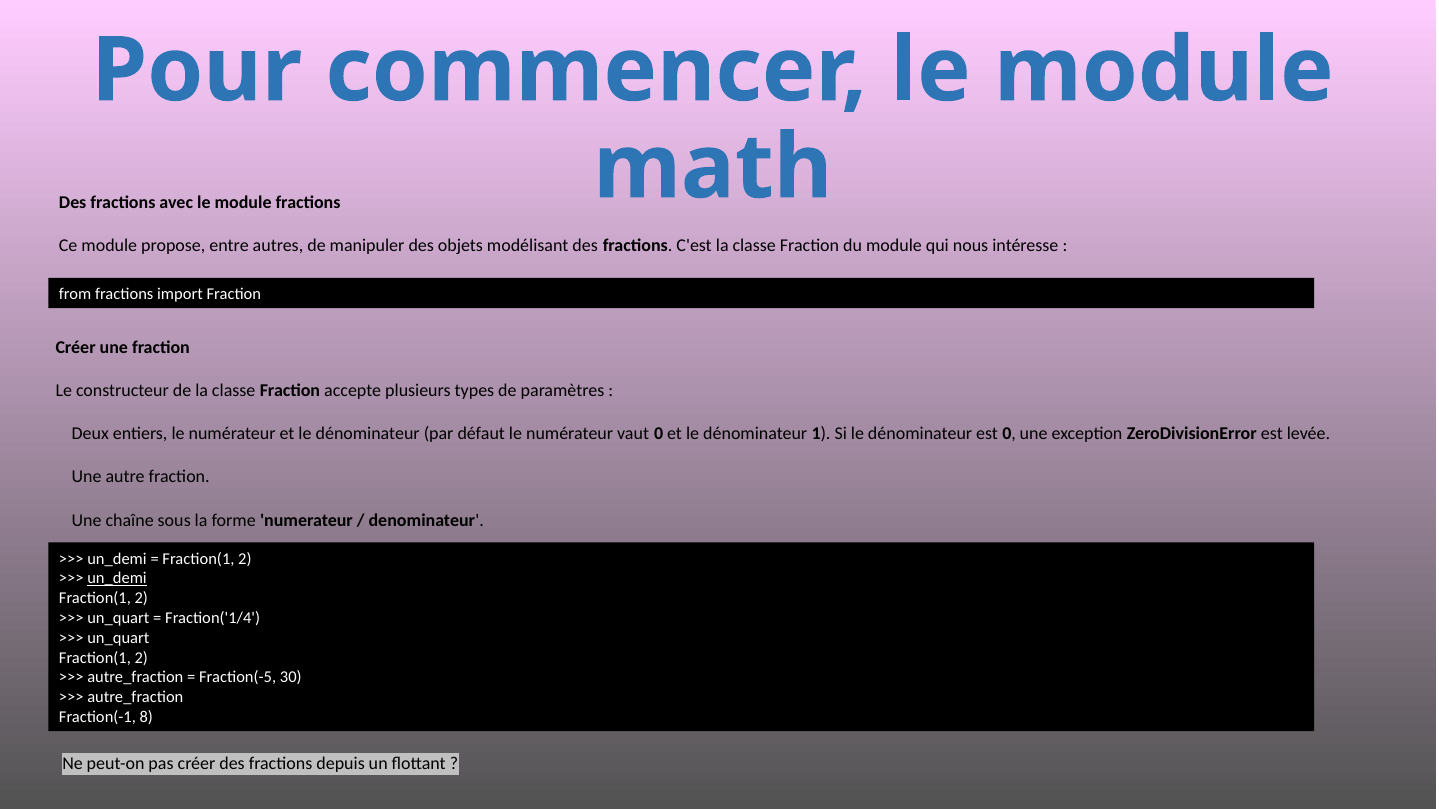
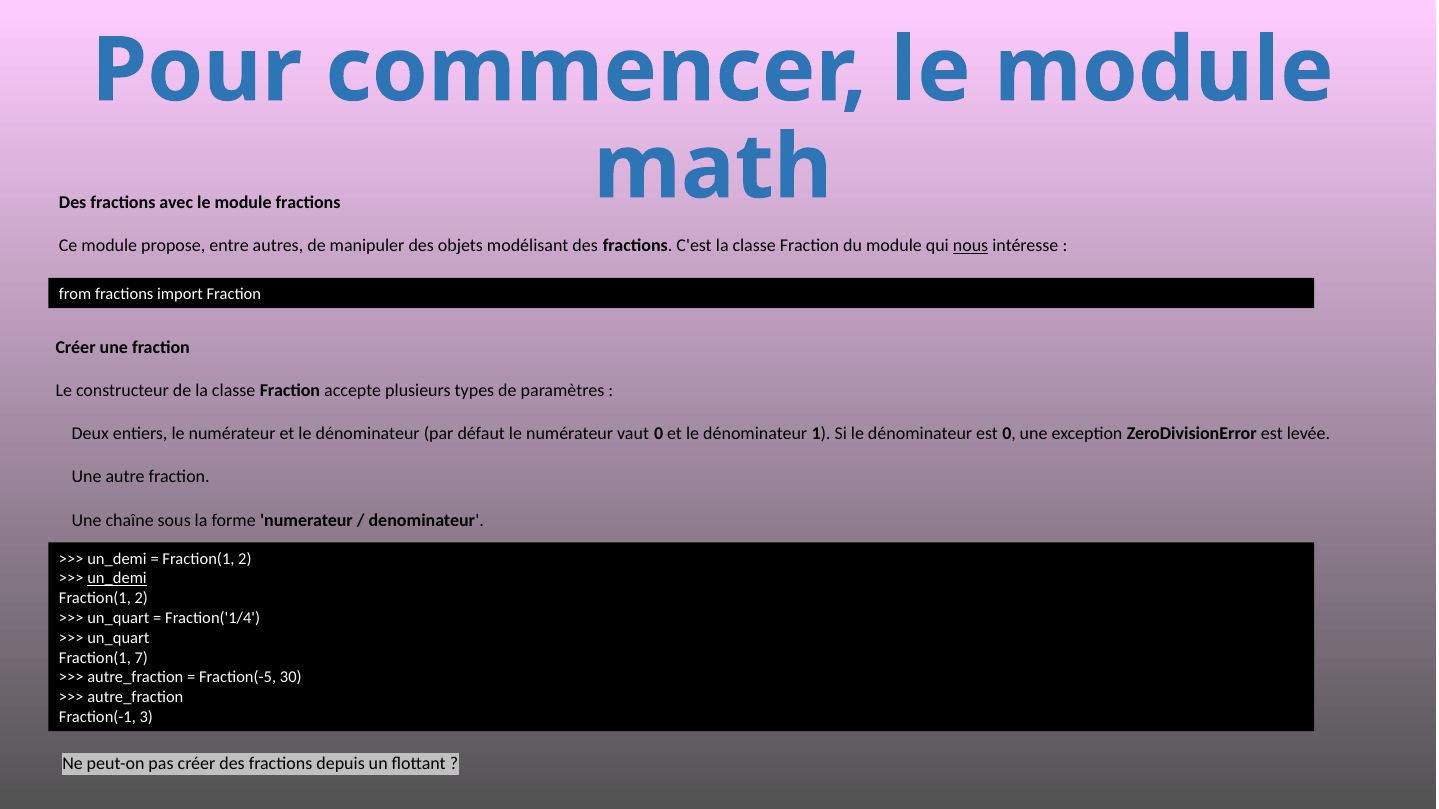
nous underline: none -> present (971, 246)
2: 2 -> 7 (141, 658)
8: 8 -> 3 (146, 717)
